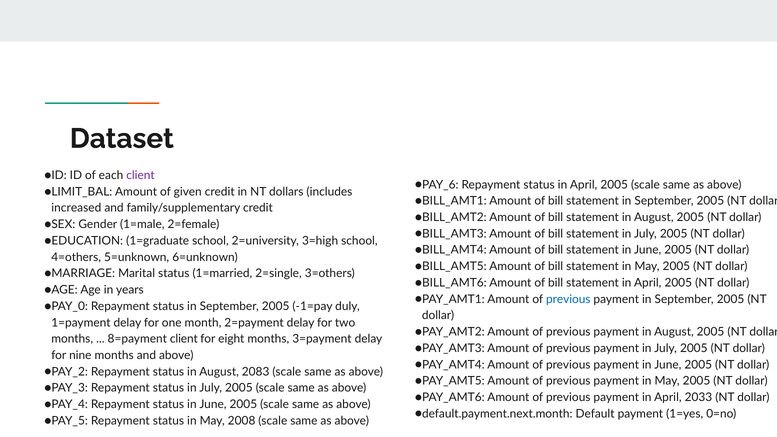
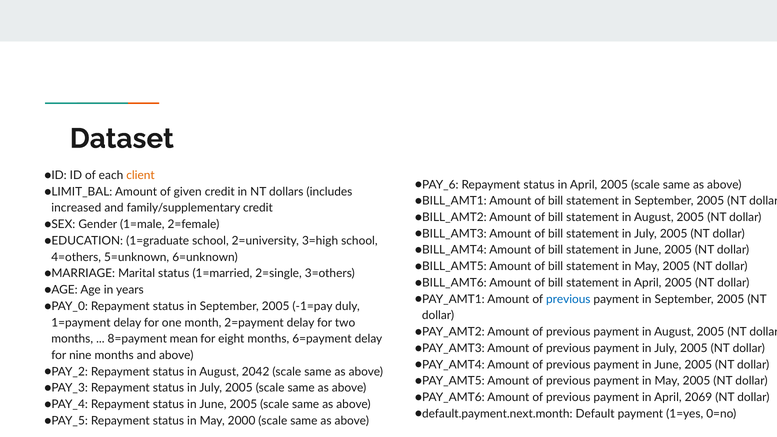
client colour: purple -> orange (140, 175)
8=payment client: client -> mean (184, 339)
3=payment: 3=payment -> 6=payment (322, 339)
2083: 2083 -> 2042 (256, 372)
2033: 2033 -> 2069 (698, 397)
2008: 2008 -> 2000 (242, 421)
